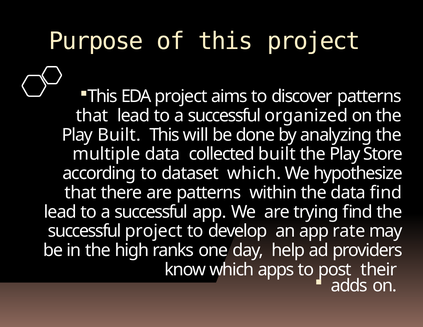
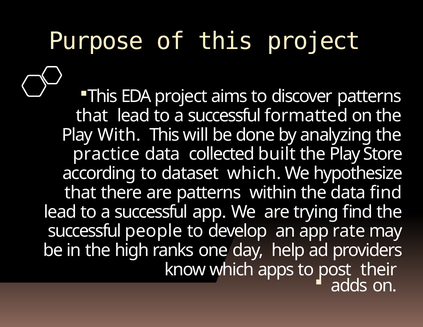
organized: organized -> formatted (306, 116)
Play Built: Built -> With (119, 135)
multiple: multiple -> practice (106, 154)
successful project: project -> people (154, 231)
